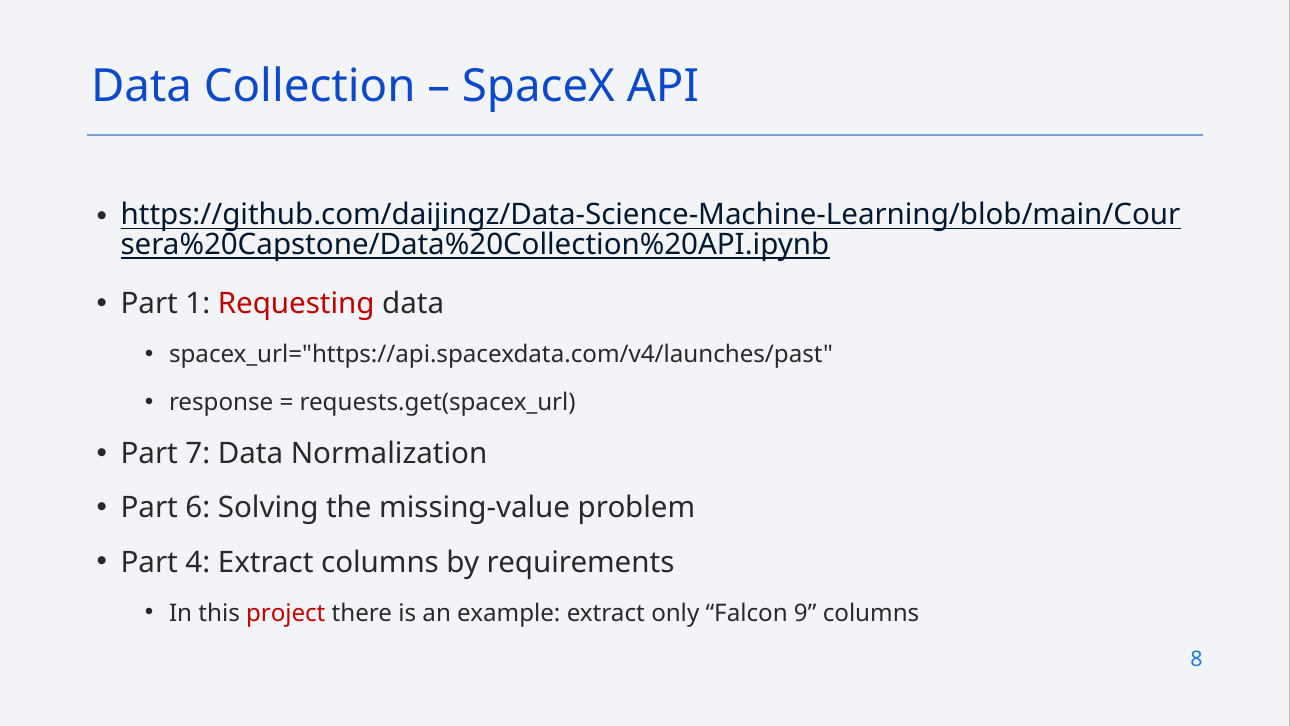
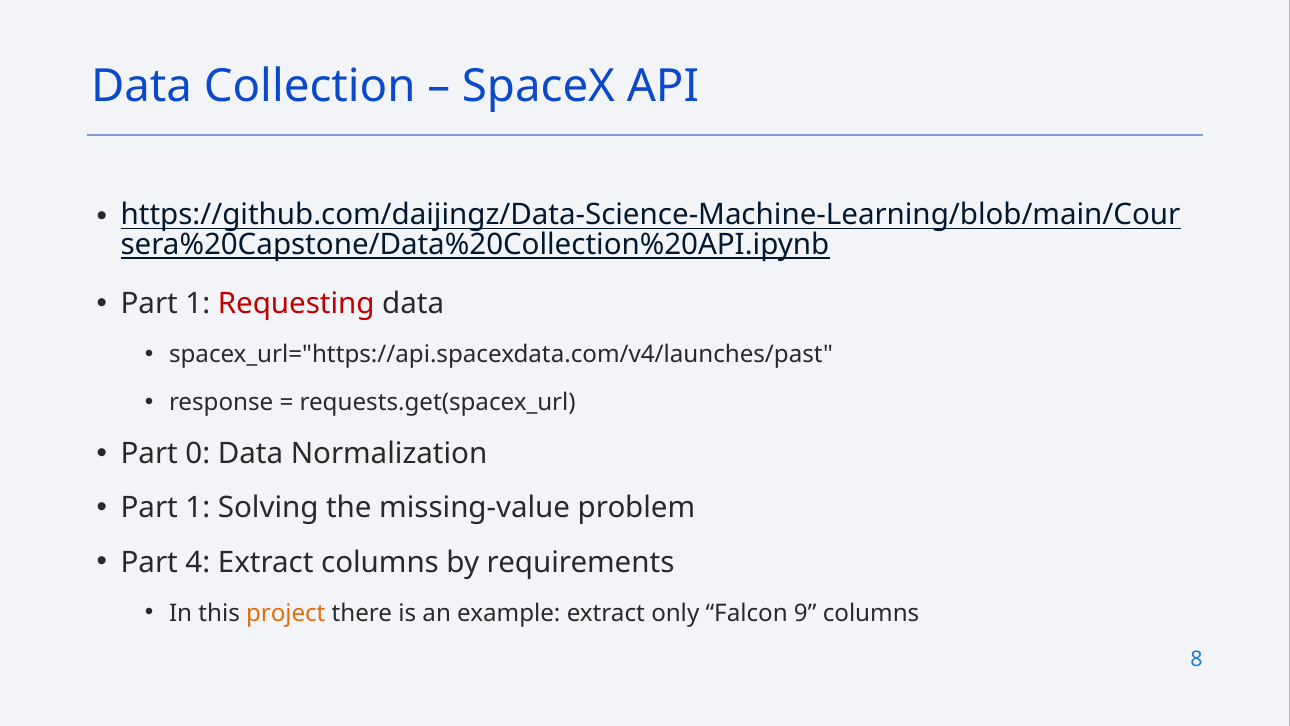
7: 7 -> 0 (198, 454)
6: 6 -> 1 (198, 508)
project colour: red -> orange (286, 613)
